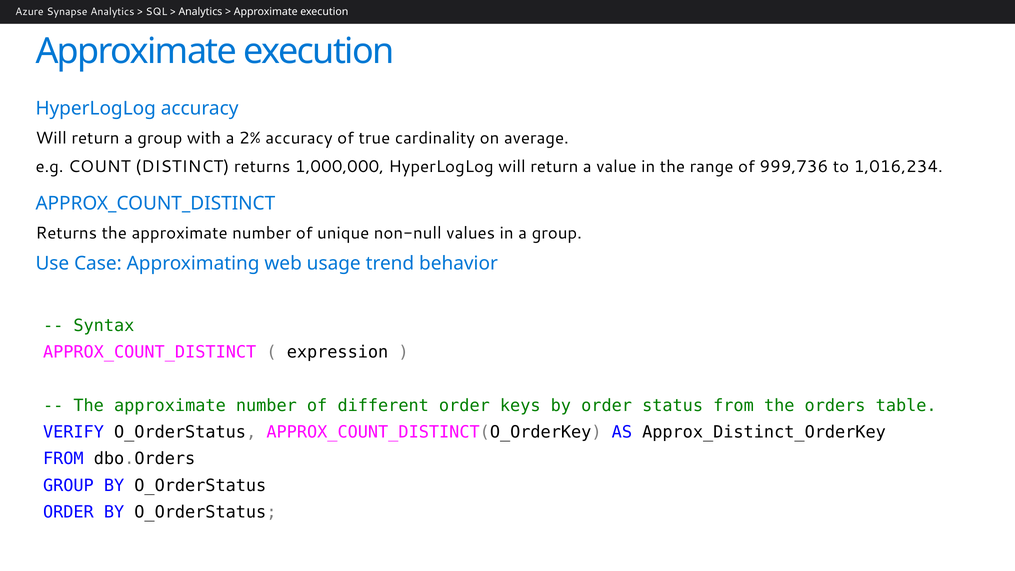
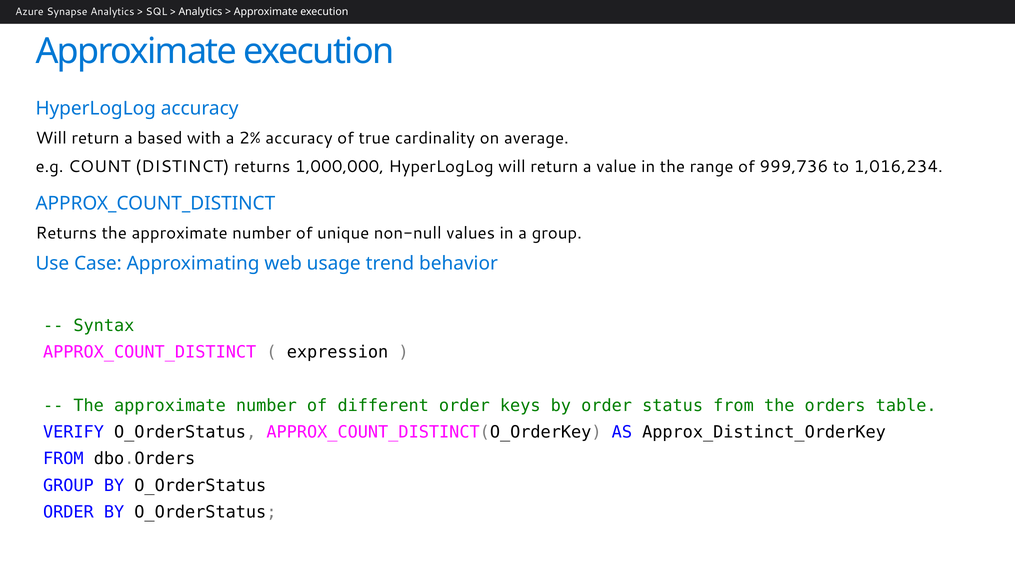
return a group: group -> based (160, 138)
